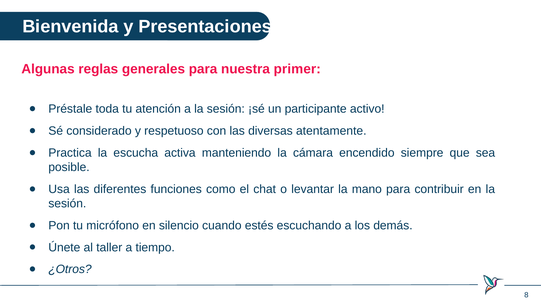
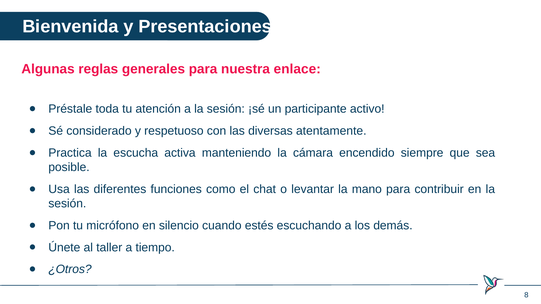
primer: primer -> enlace (297, 69)
